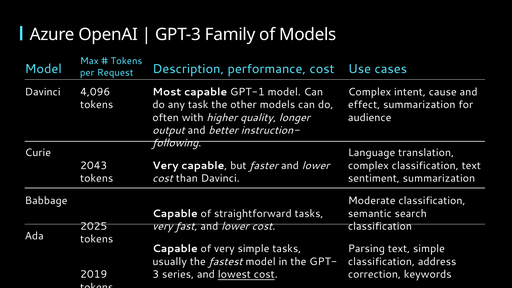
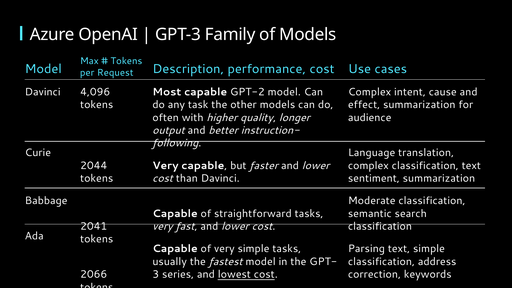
GPT-1: GPT-1 -> GPT-2 (247, 92)
2043: 2043 -> 2044 (94, 166)
2025: 2025 -> 2041 (94, 226)
2019: 2019 -> 2066 (94, 274)
